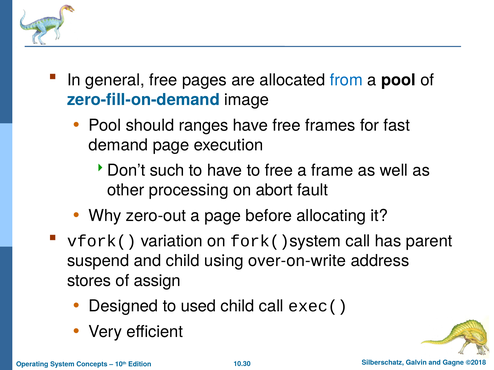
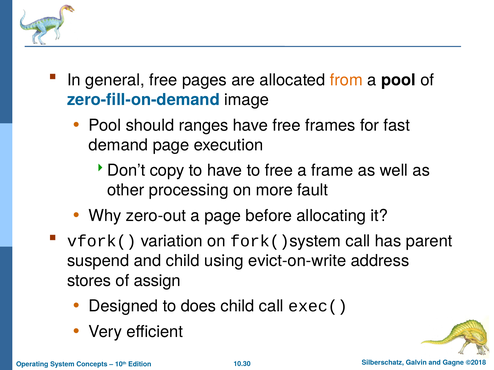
from colour: blue -> orange (346, 80)
such: such -> copy (167, 171)
abort: abort -> more (274, 190)
over-on-write: over-on-write -> evict-on-write (297, 261)
used: used -> does (198, 307)
